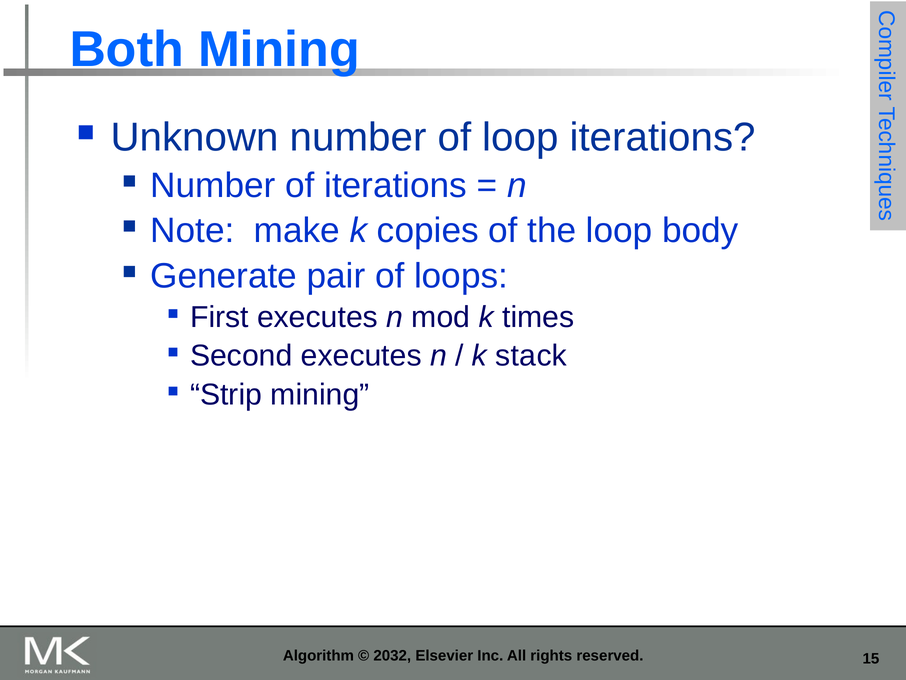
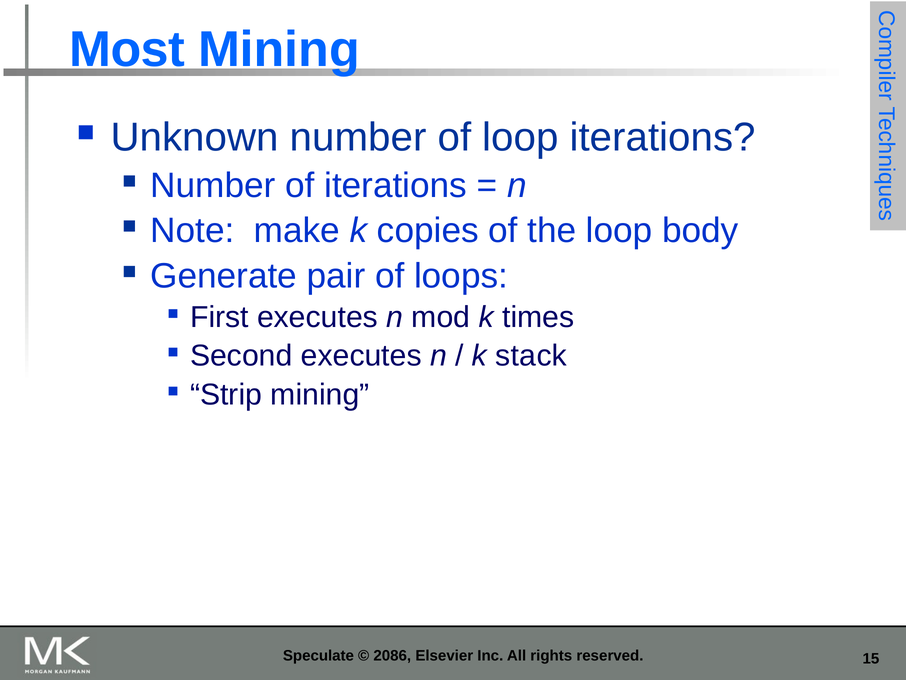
Both: Both -> Most (127, 50)
Algorithm: Algorithm -> Speculate (318, 655)
2032: 2032 -> 2086 (392, 655)
